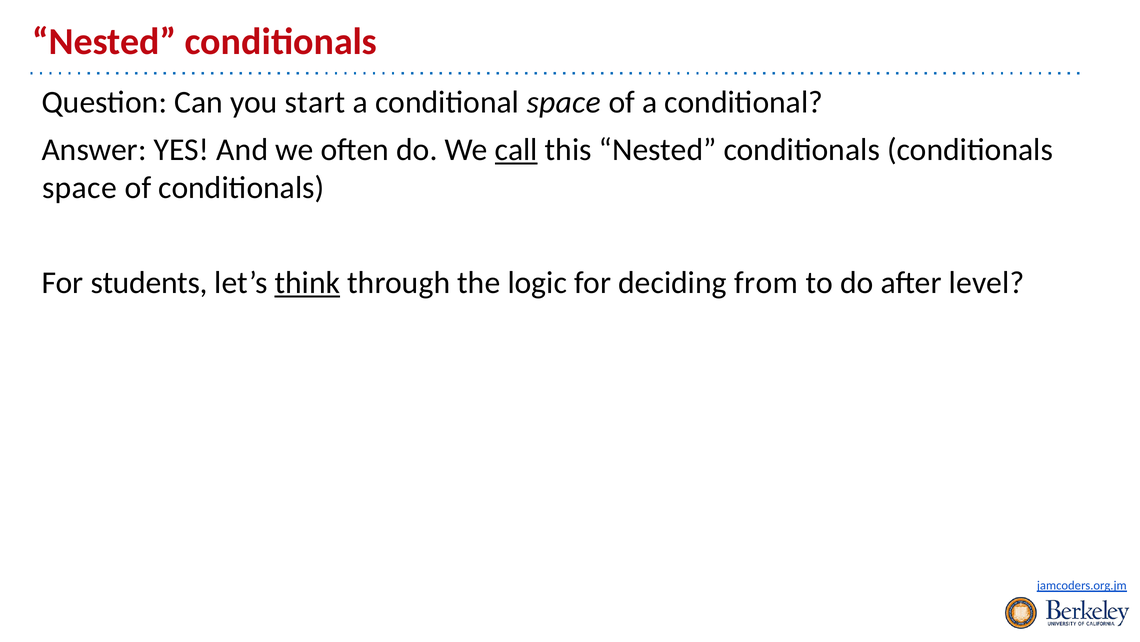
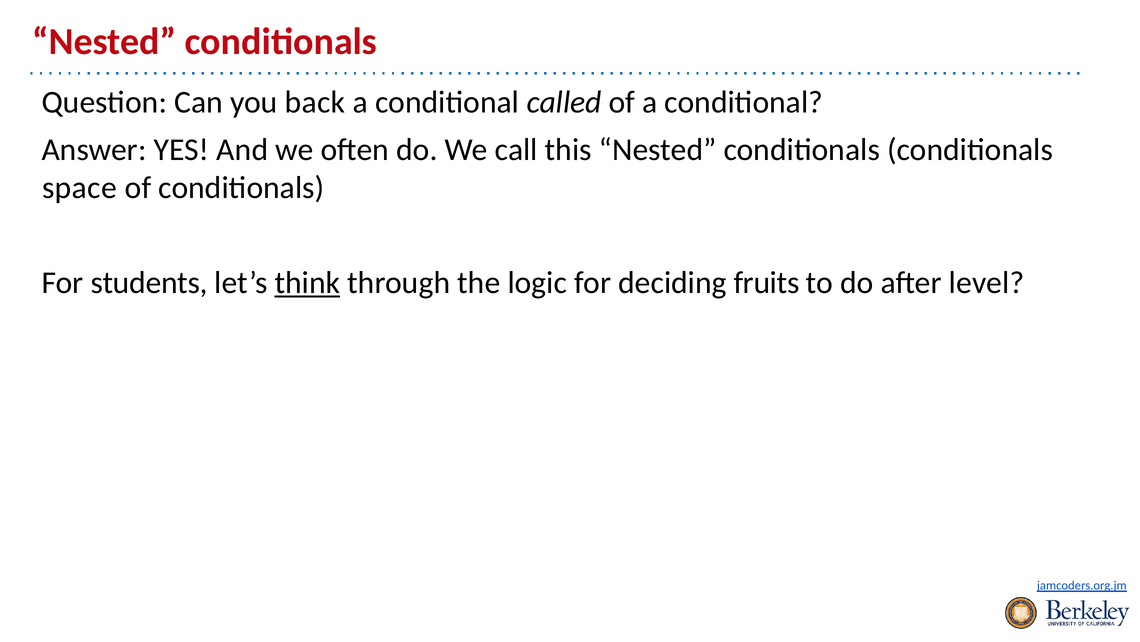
start: start -> back (315, 102)
conditional space: space -> called (564, 102)
call underline: present -> none (516, 150)
from: from -> fruits (767, 283)
